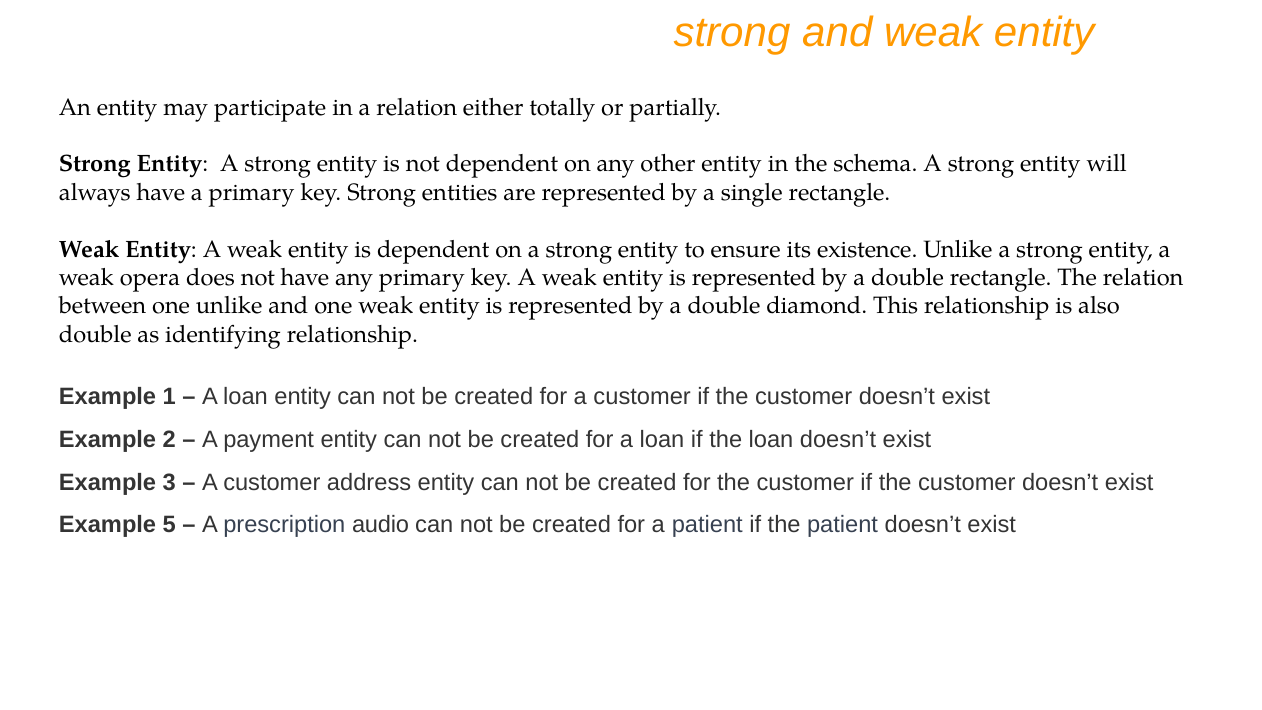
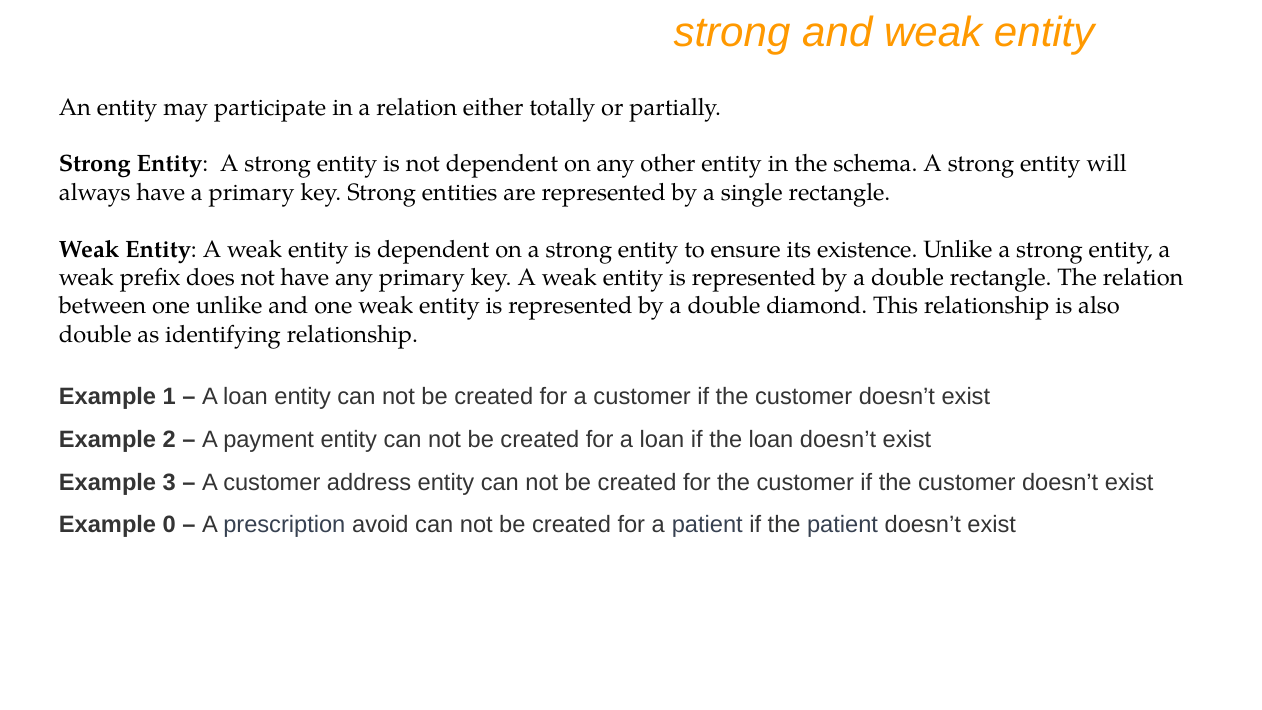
opera: opera -> prefix (150, 278)
5: 5 -> 0 (169, 525)
audio: audio -> avoid (380, 525)
